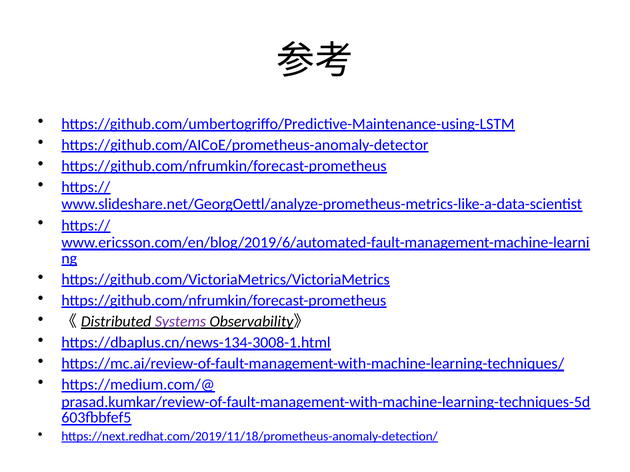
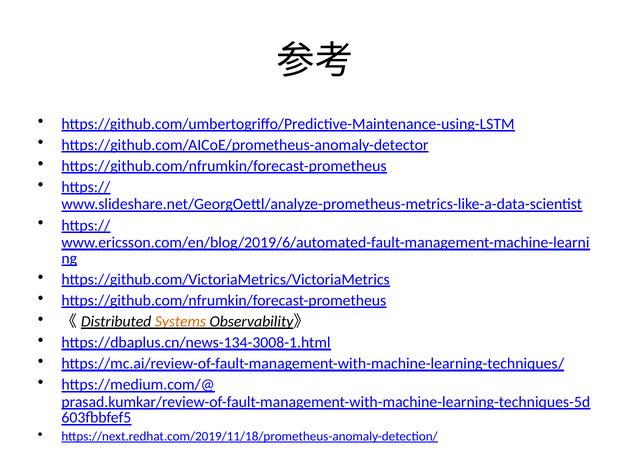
Systems colour: purple -> orange (180, 322)
